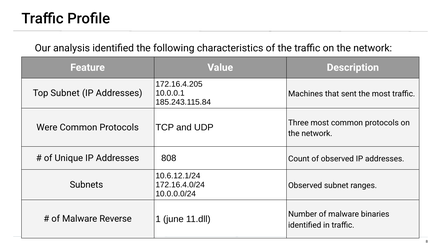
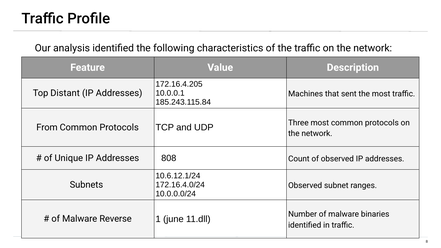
Top Subnet: Subnet -> Distant (65, 93)
Were: Were -> From (47, 127)
